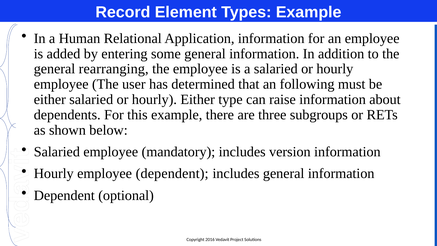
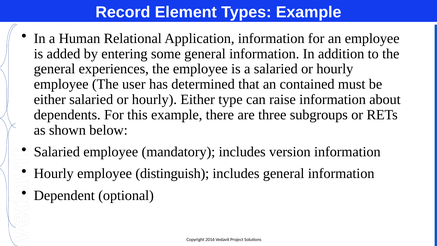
rearranging: rearranging -> experiences (114, 69)
following: following -> contained (307, 84)
employee dependent: dependent -> distinguish (172, 174)
